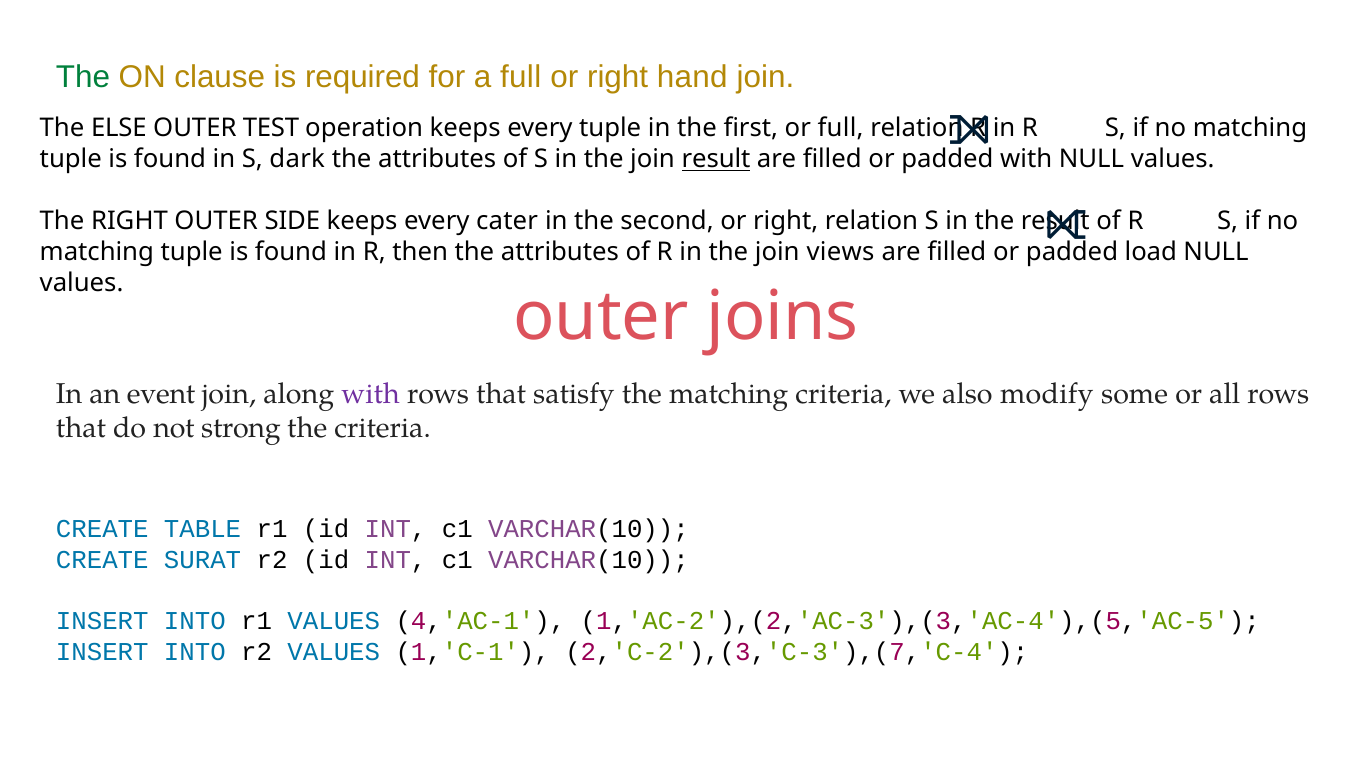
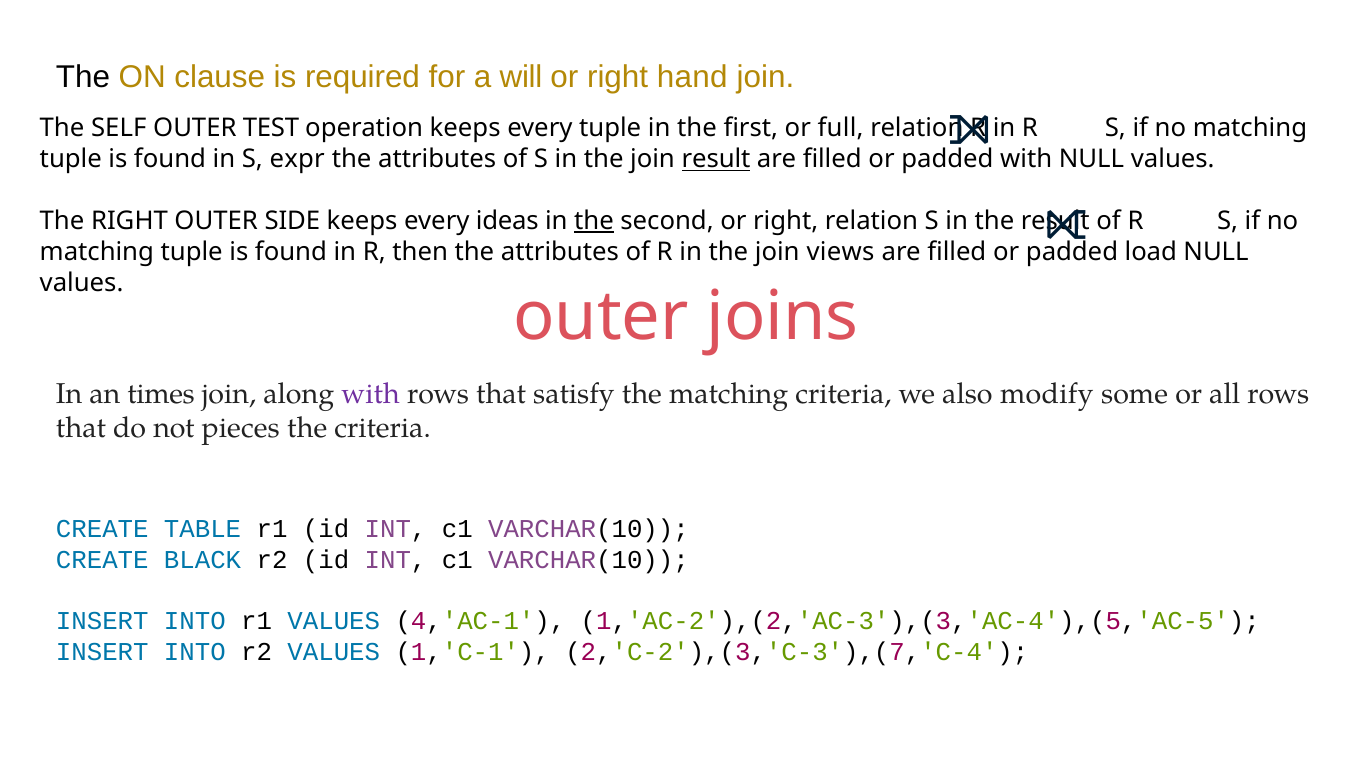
The colour: green -> black (83, 77)
a full: full -> will (521, 77)
ELSE: ELSE -> SELF (119, 128)
dark: dark -> expr (297, 159)
cater: cater -> ideas (507, 221)
the underline: none -> present (594, 221)
event: event -> times (161, 394)
strong: strong -> pieces (241, 428)
SURAT: SURAT -> BLACK (203, 560)
